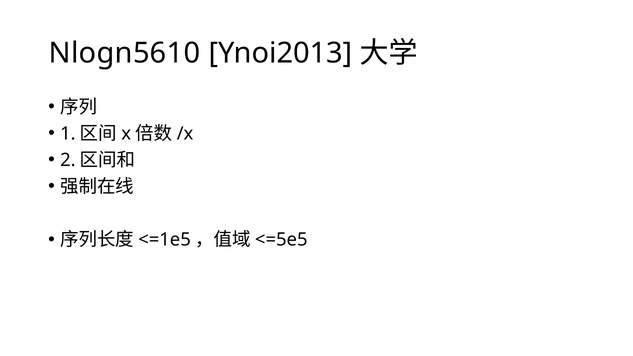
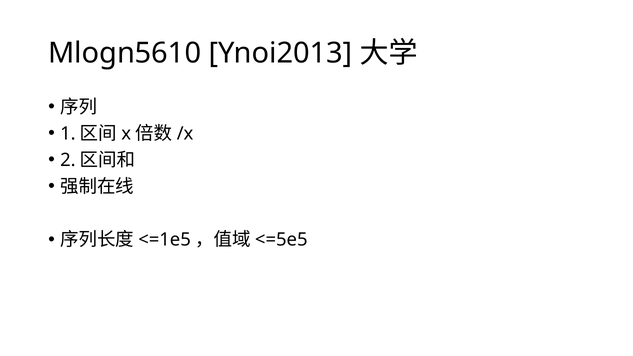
Nlogn5610: Nlogn5610 -> Mlogn5610 (125, 53)
